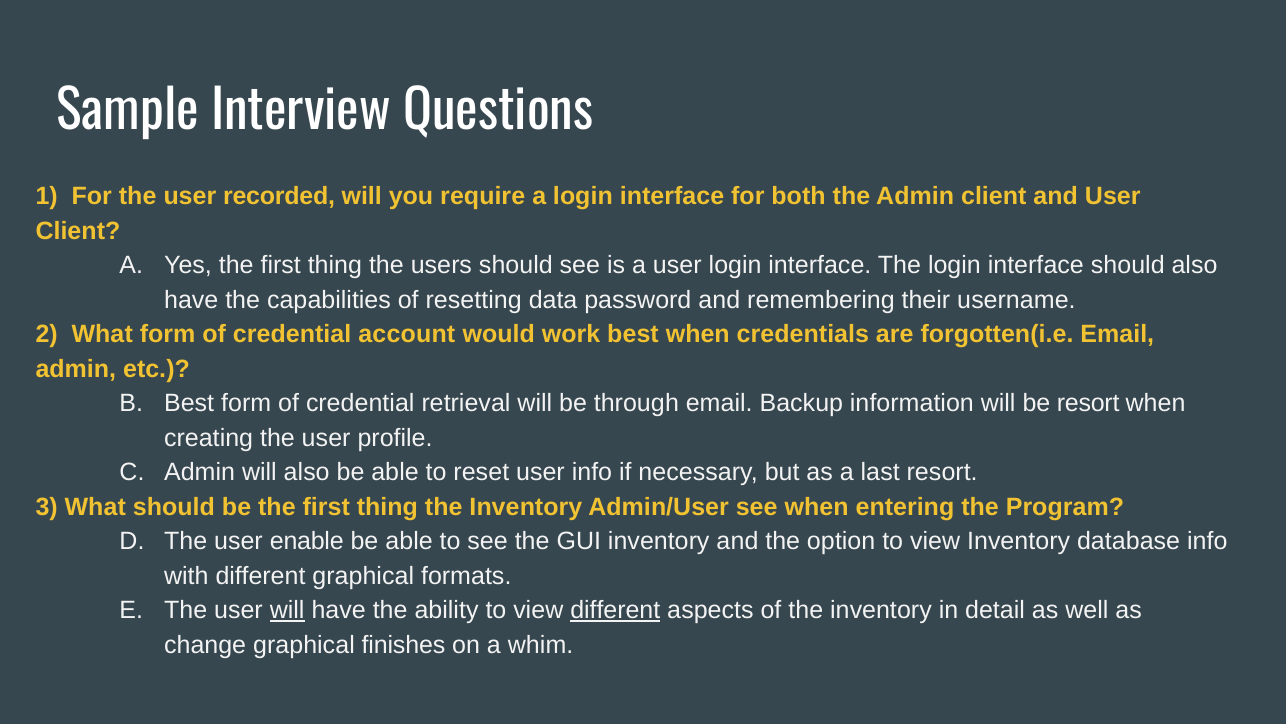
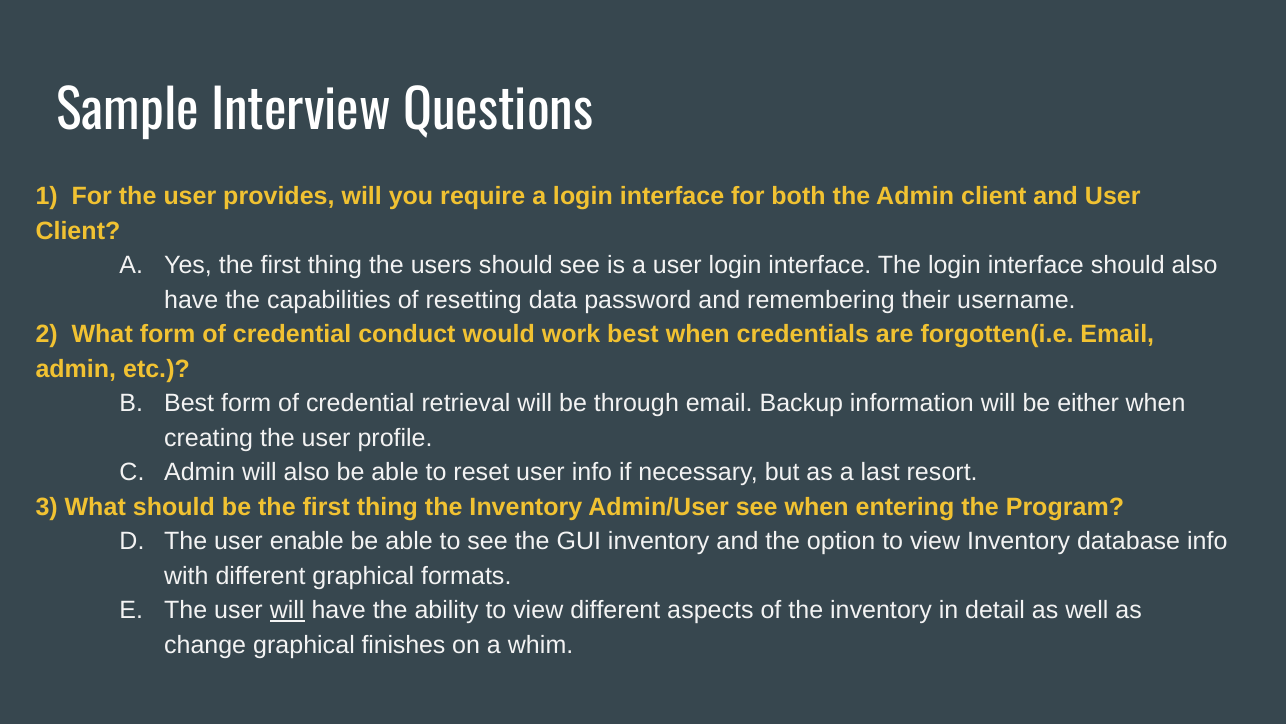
recorded: recorded -> provides (279, 196)
account: account -> conduct (407, 334)
be resort: resort -> either (1088, 403)
different underline: present -> none (615, 610)
